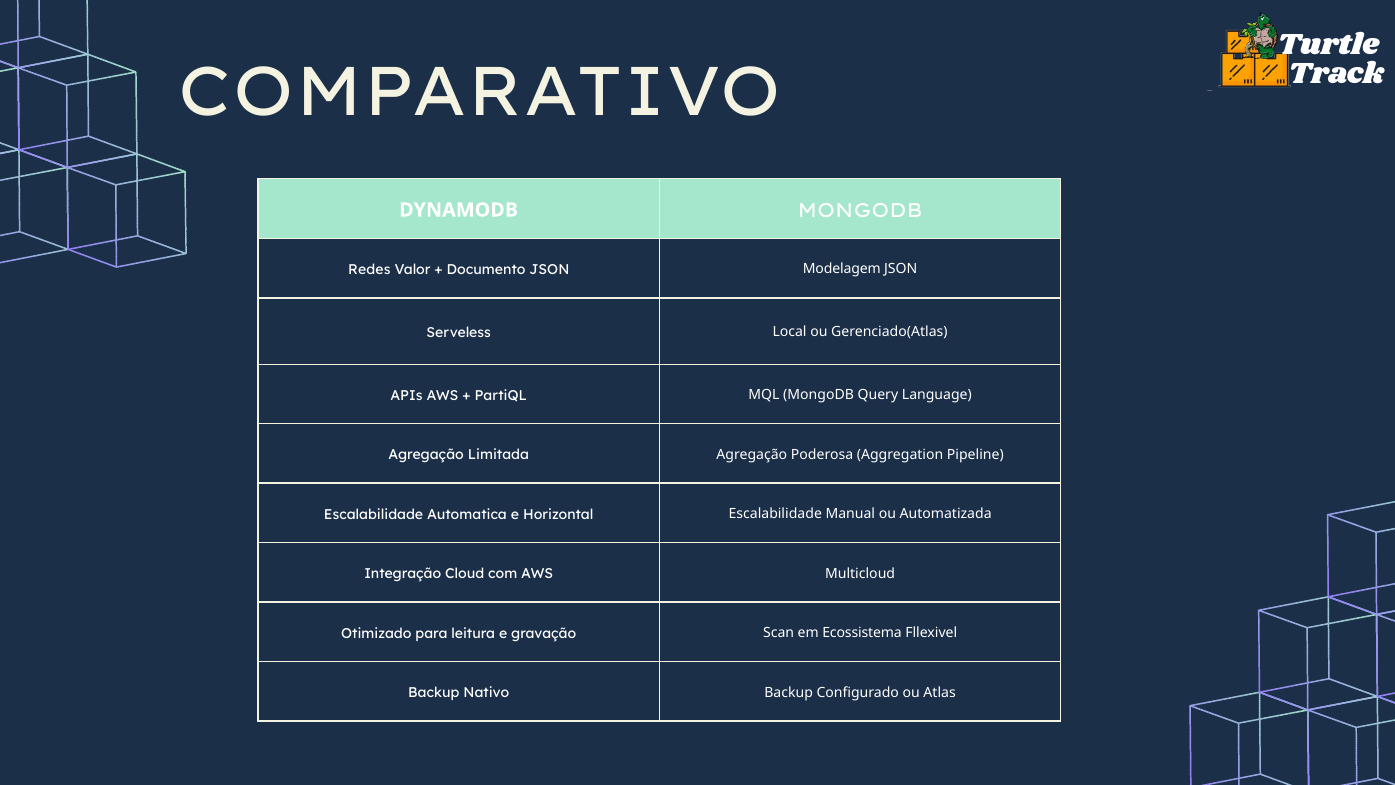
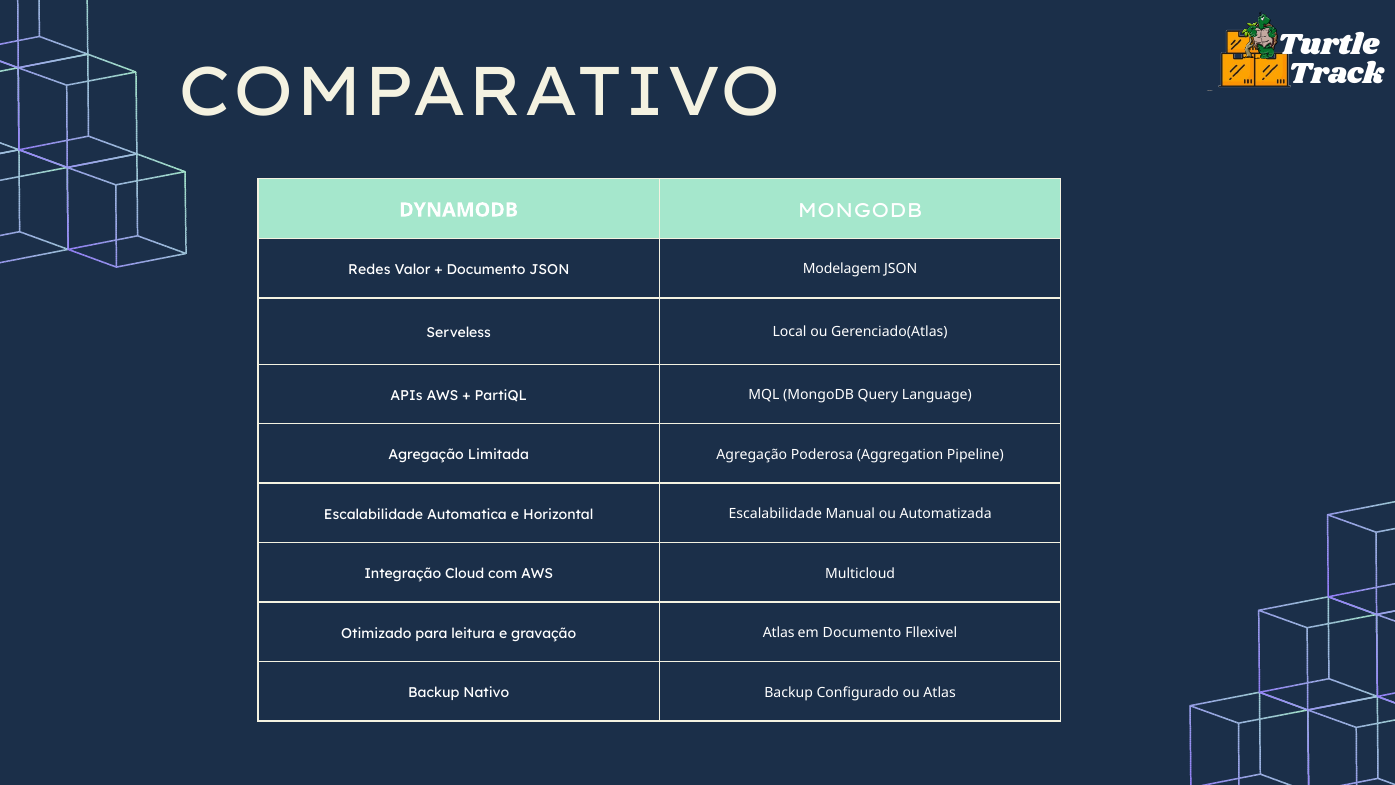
gravação Scan: Scan -> Atlas (779, 633)
em Ecossistema: Ecossistema -> Documento (862, 633)
